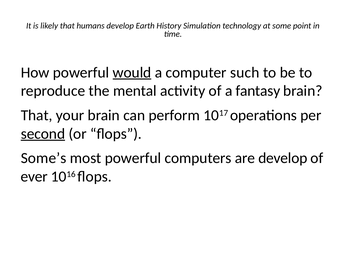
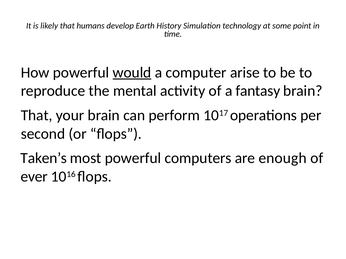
such: such -> arise (245, 73)
second underline: present -> none (43, 134)
Some’s: Some’s -> Taken’s (44, 158)
are develop: develop -> enough (283, 158)
